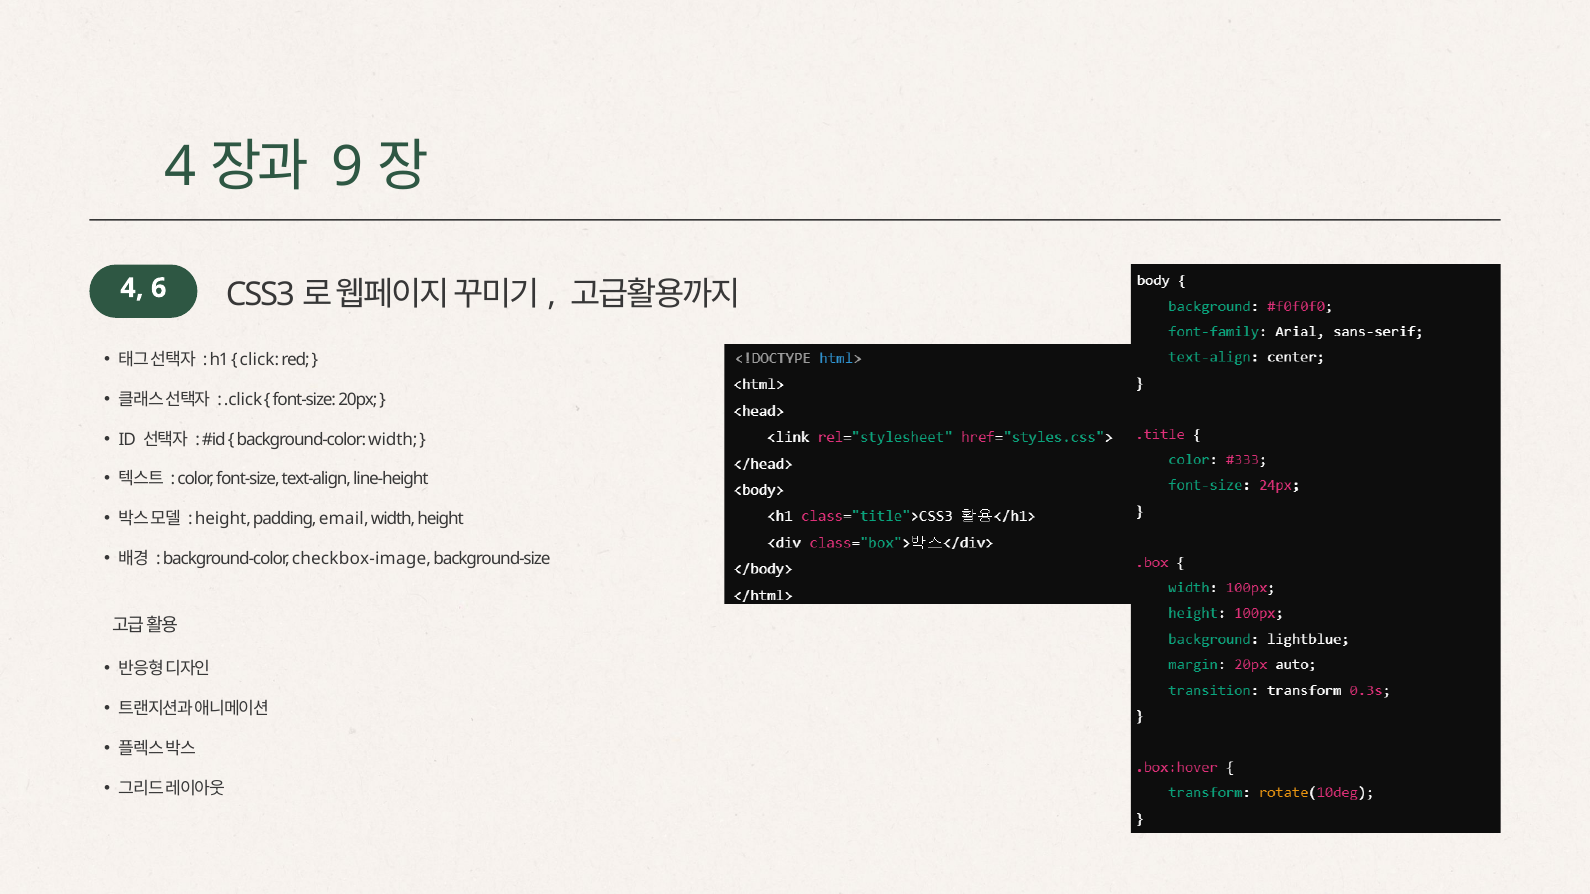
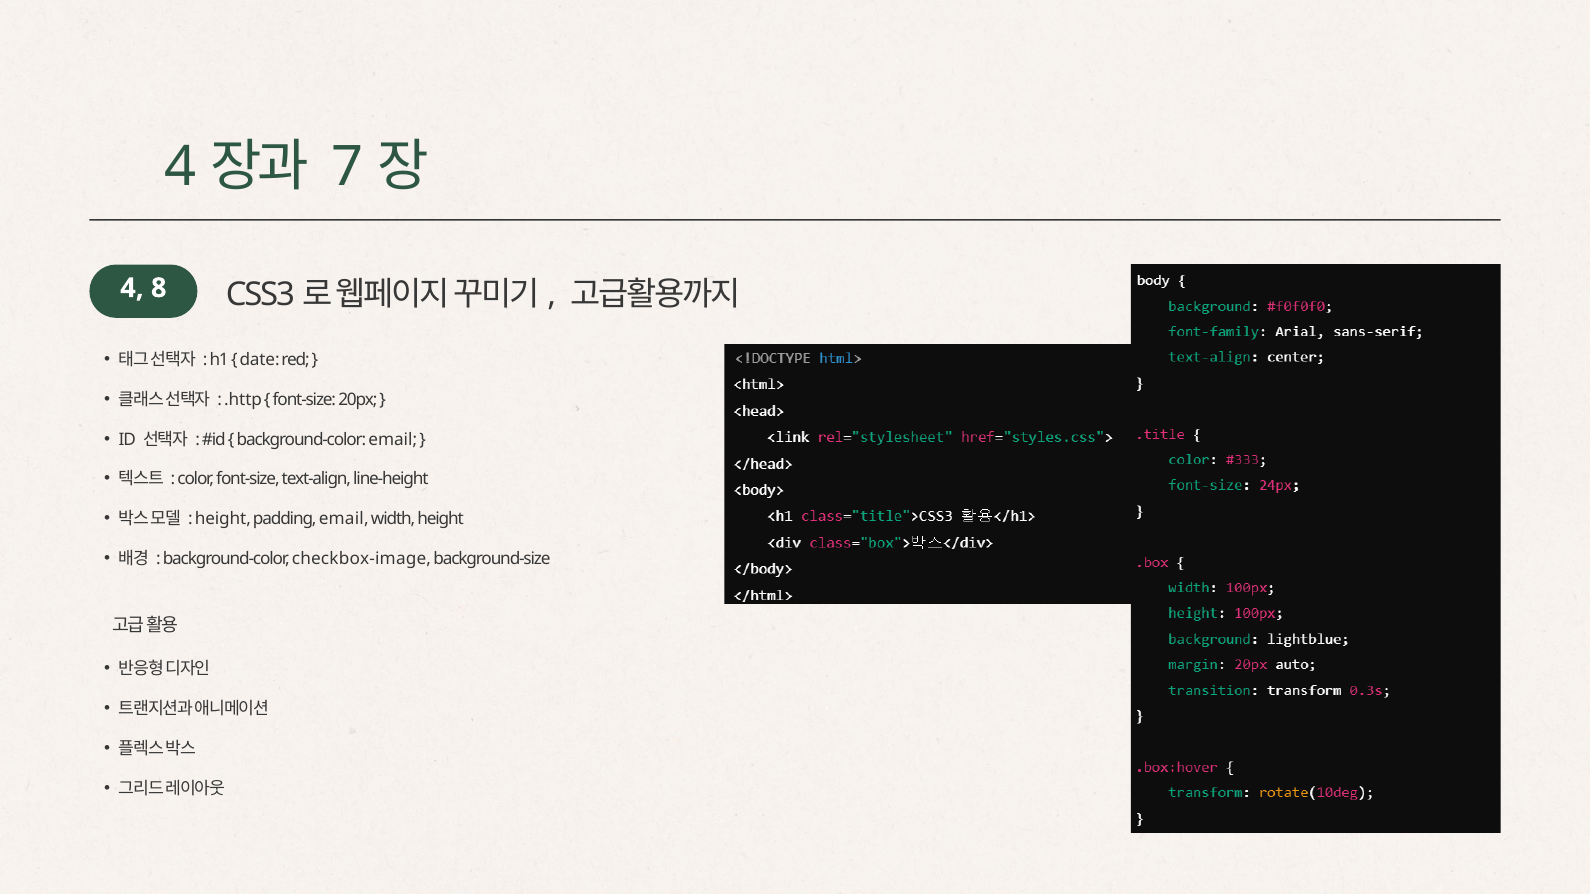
9: 9 -> 7 (348, 168)
6: 6 -> 8 (159, 288)
click: click -> date (260, 360)
.click: .click -> .http (243, 400)
background-color width: width -> email (393, 440)
